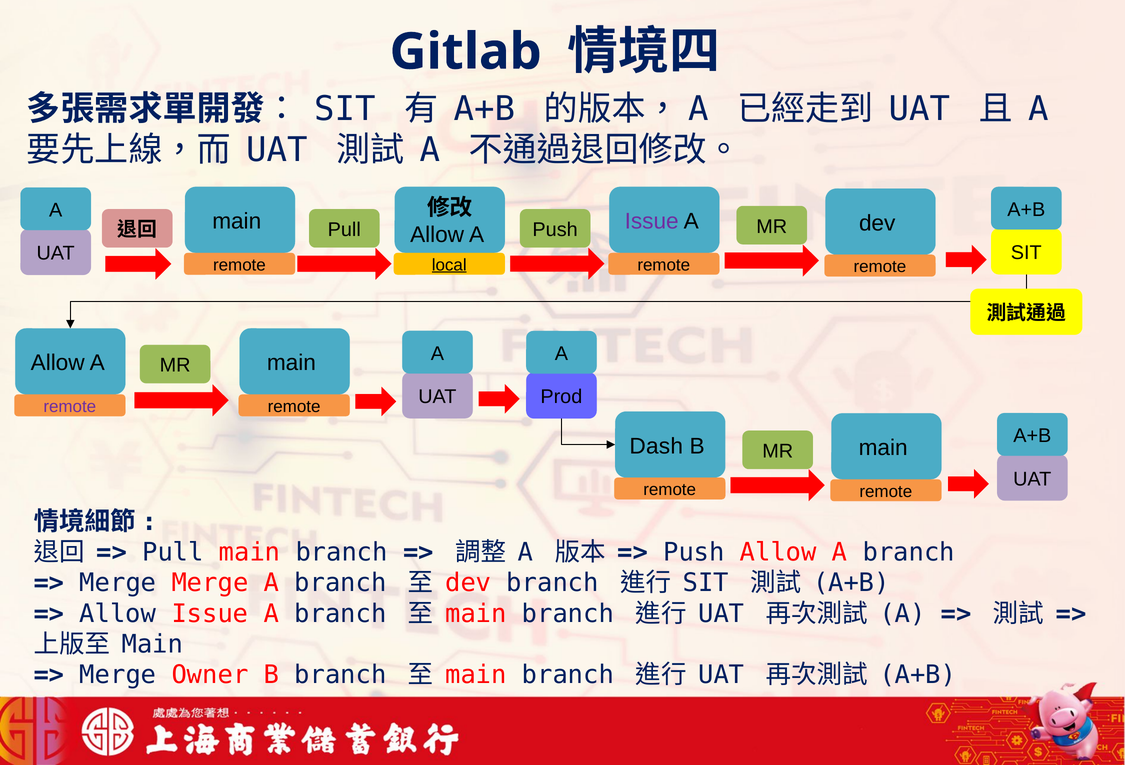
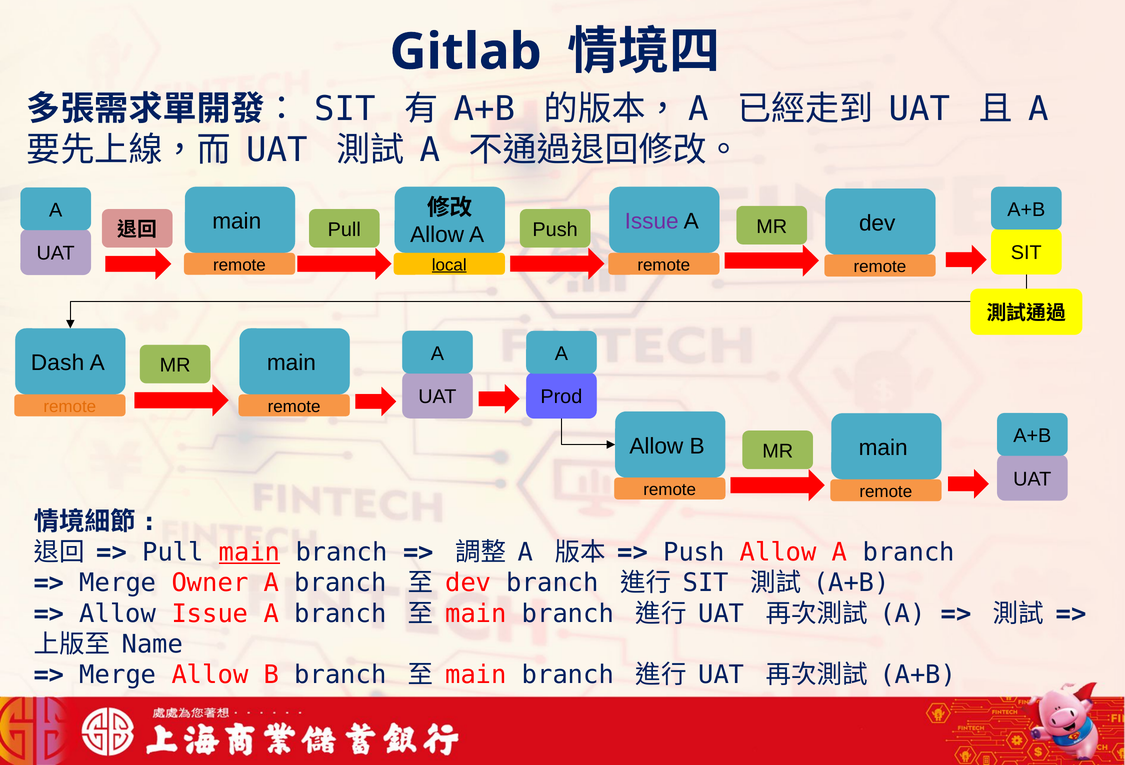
Allow: Allow -> Dash (58, 363)
remote colour: purple -> orange (70, 407)
Dash: Dash -> Allow (656, 446)
main underline: none -> present (250, 553)
Merge Merge: Merge -> Owner (210, 583)
Main: Main -> Name (152, 645)
Merge Owner: Owner -> Allow (210, 675)
